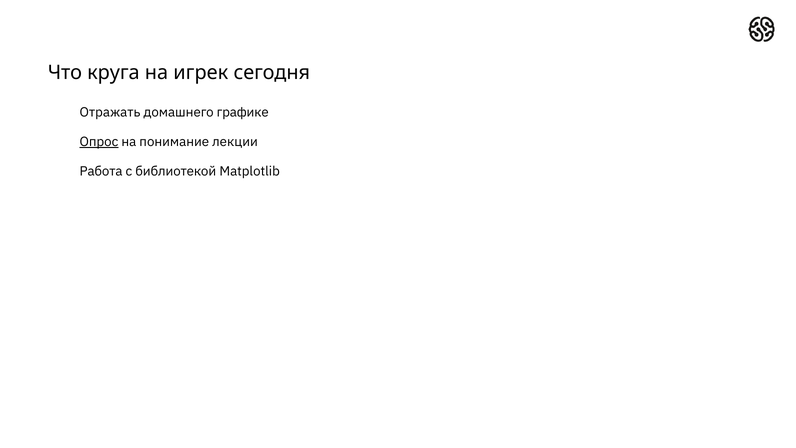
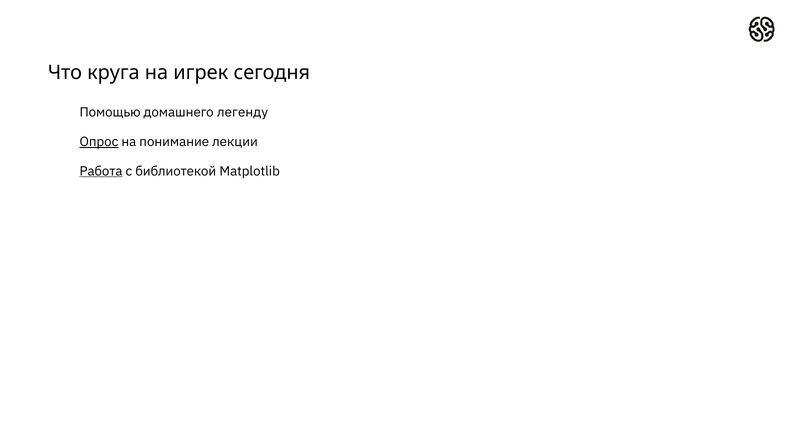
Отражать: Отражать -> Помощью (110, 112)
графике: графике -> легенду (243, 112)
Работа underline: none -> present (101, 171)
